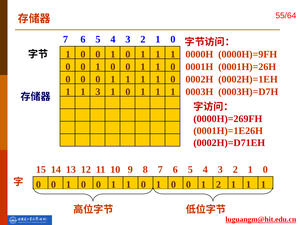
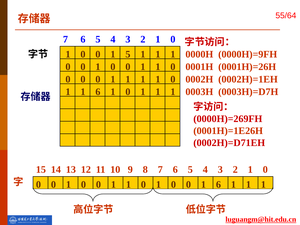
0: 0 -> 5 (128, 54)
1 1 3: 3 -> 6 (98, 92)
0 1 2: 2 -> 6 (218, 185)
